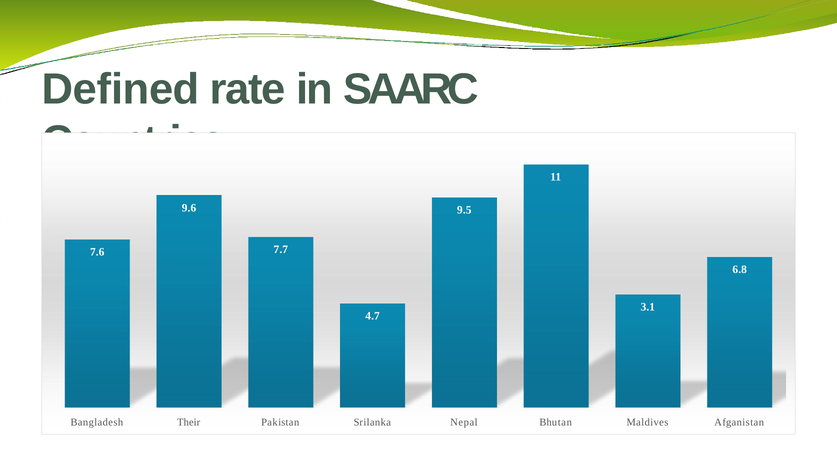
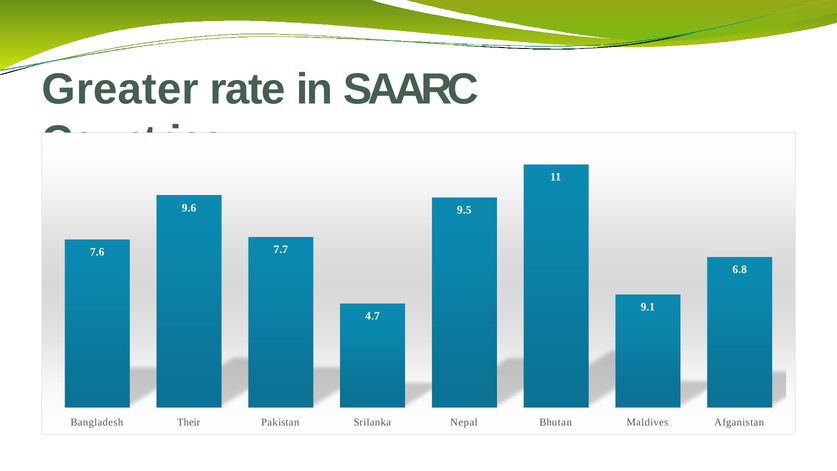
Defined: Defined -> Greater (120, 89)
3.1: 3.1 -> 9.1 (648, 307)
